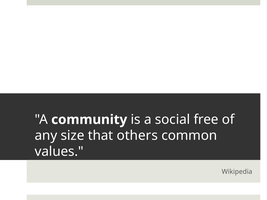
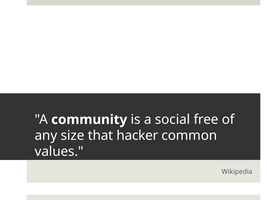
others: others -> hacker (137, 136)
